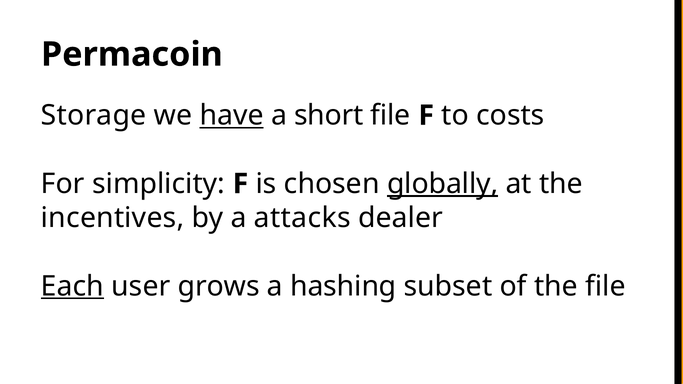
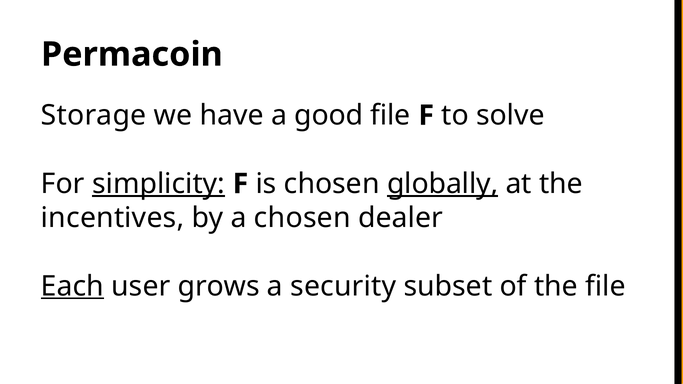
have underline: present -> none (232, 116)
short: short -> good (329, 116)
costs: costs -> solve (510, 116)
simplicity underline: none -> present (159, 184)
a attacks: attacks -> chosen (302, 218)
hashing: hashing -> security (343, 286)
